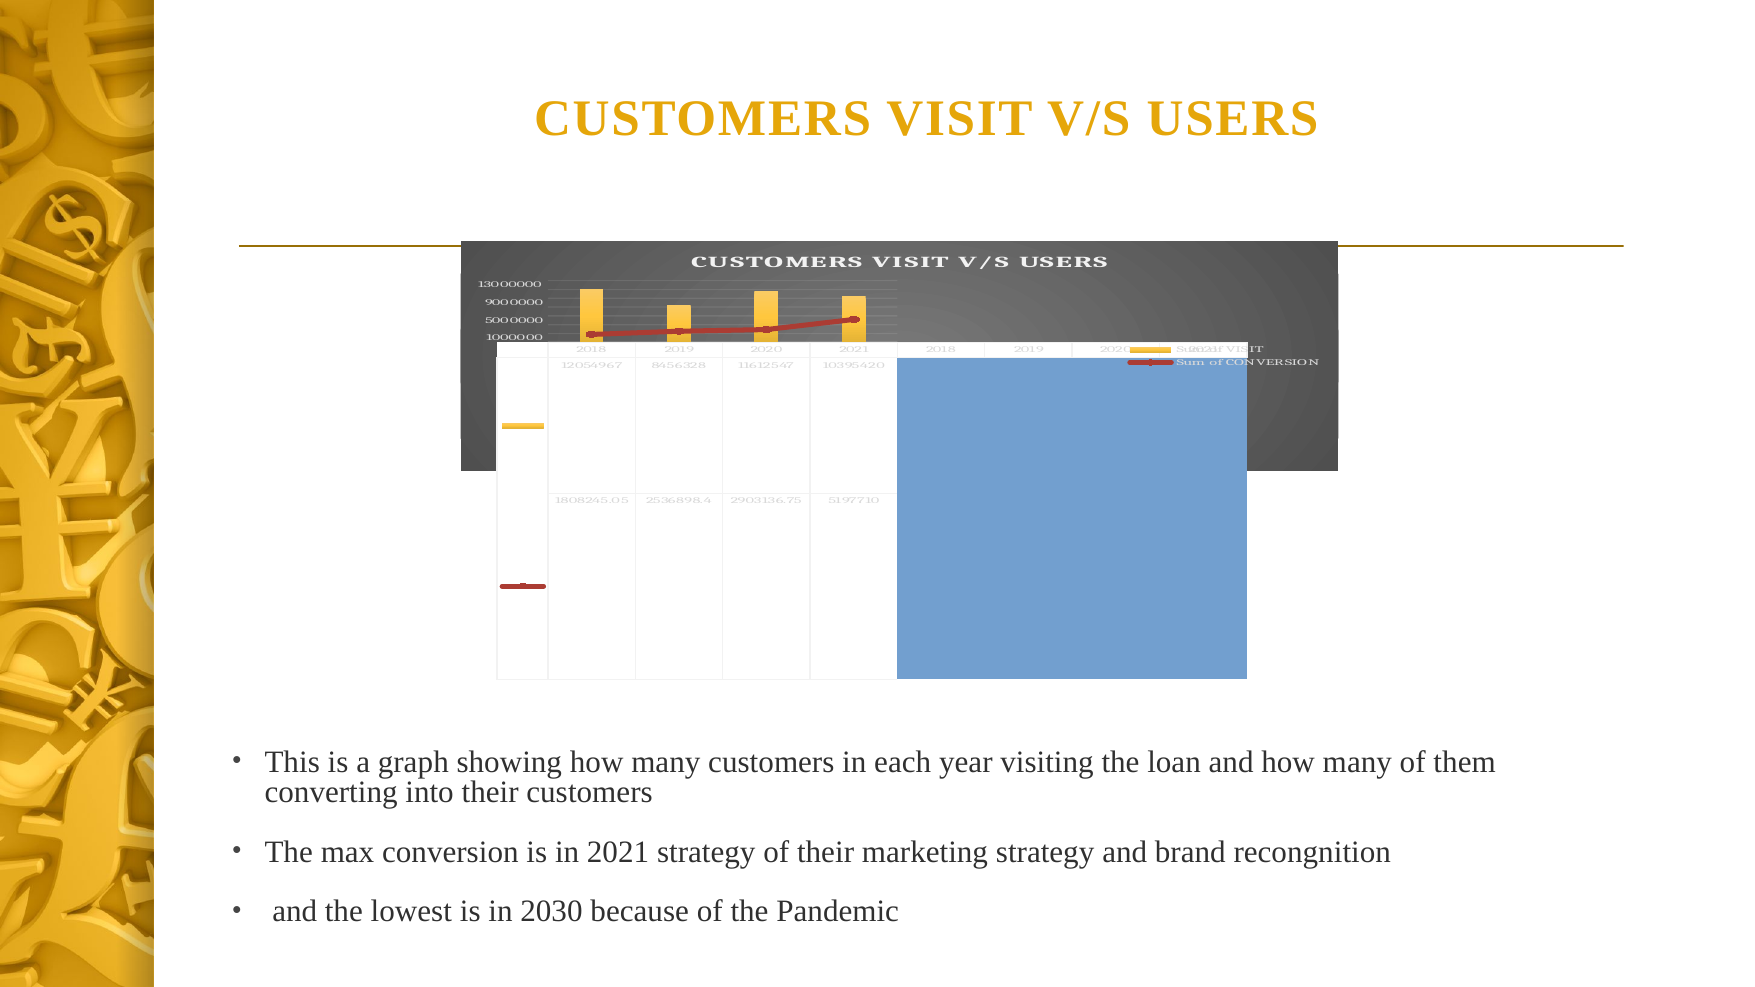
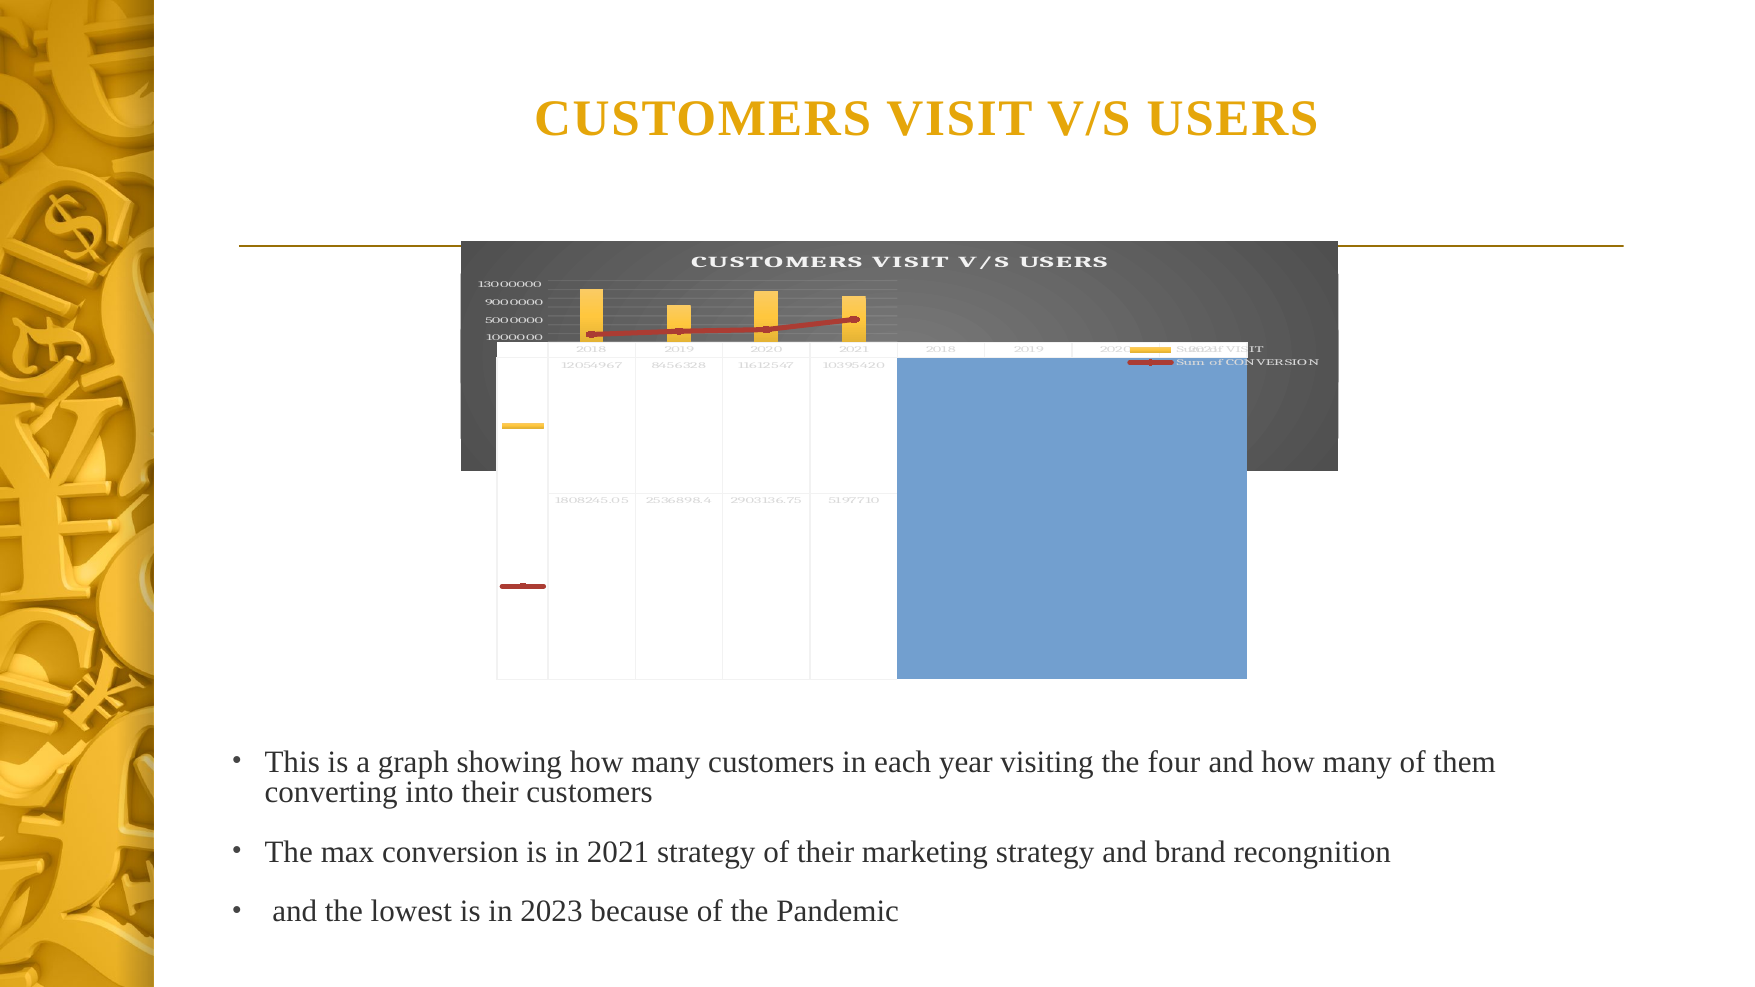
loan: loan -> four (1174, 762)
2030: 2030 -> 2023 (551, 912)
